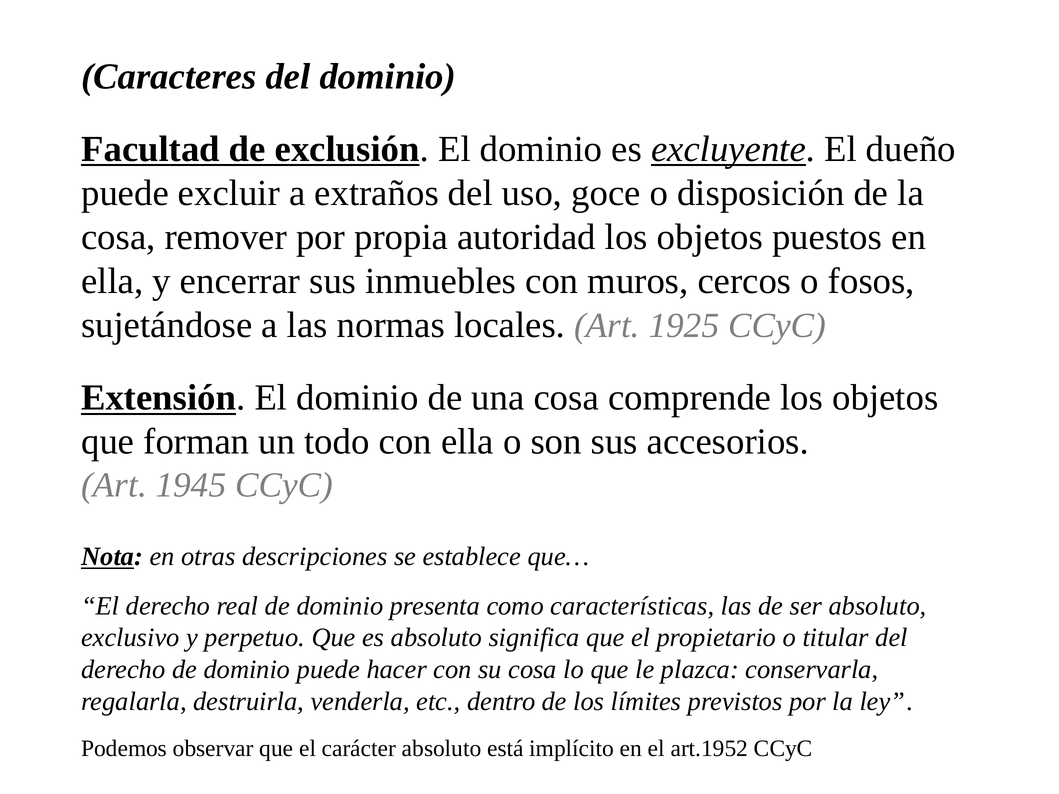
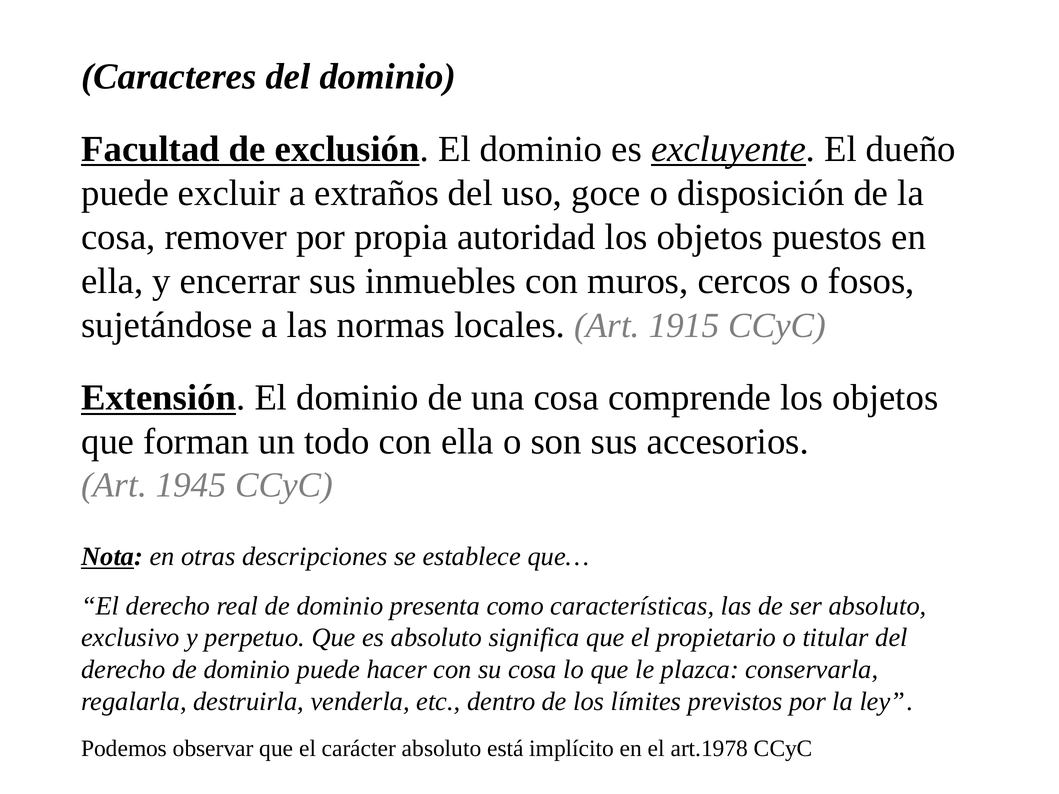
1925: 1925 -> 1915 (684, 326)
art.1952: art.1952 -> art.1978 (709, 749)
